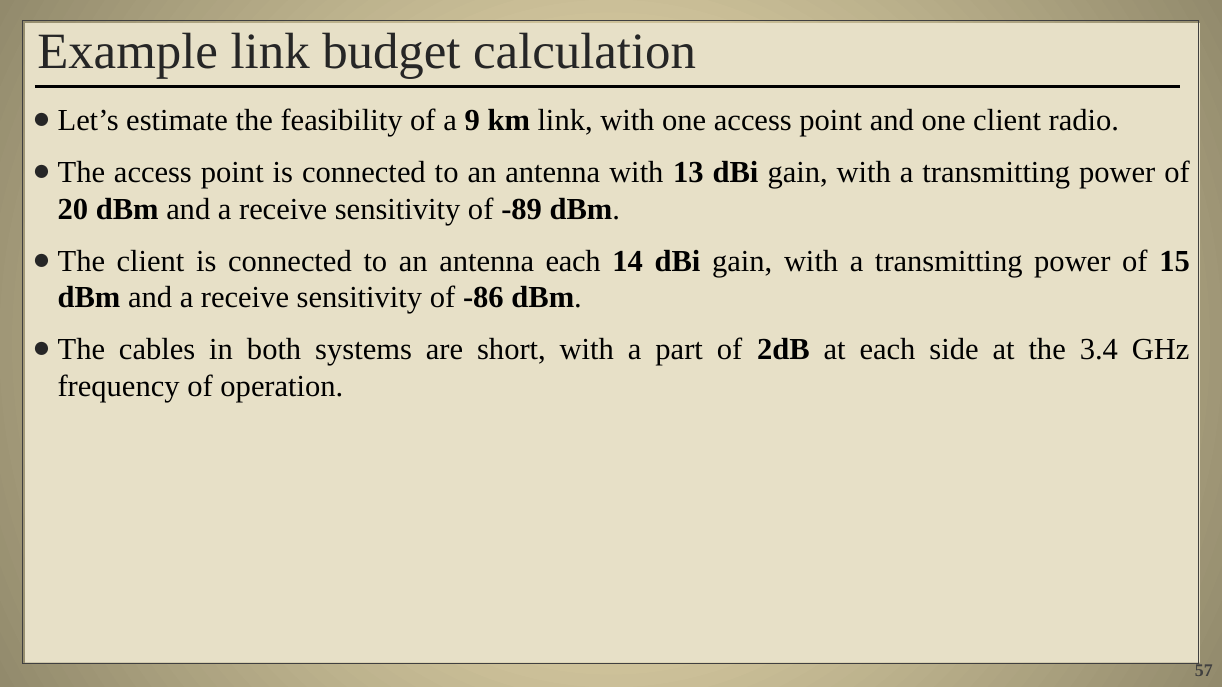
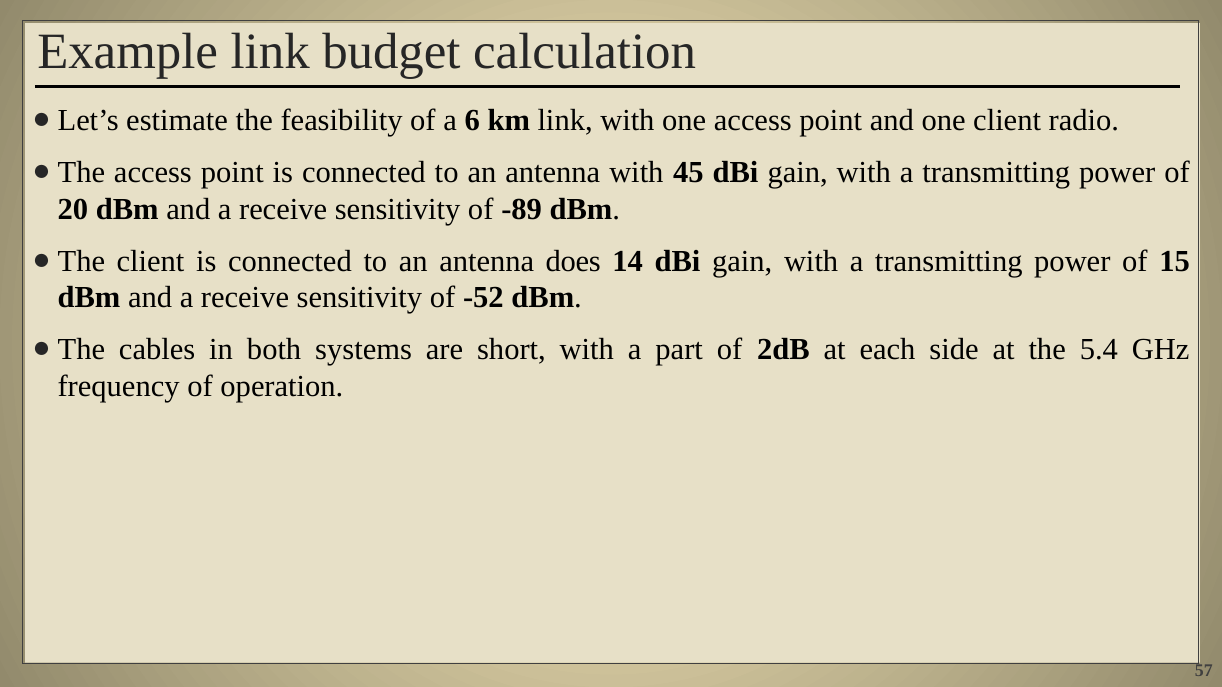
9: 9 -> 6 (472, 121)
13: 13 -> 45 (688, 173)
antenna each: each -> does (573, 261)
-86: -86 -> -52 (483, 298)
3.4: 3.4 -> 5.4 (1099, 350)
